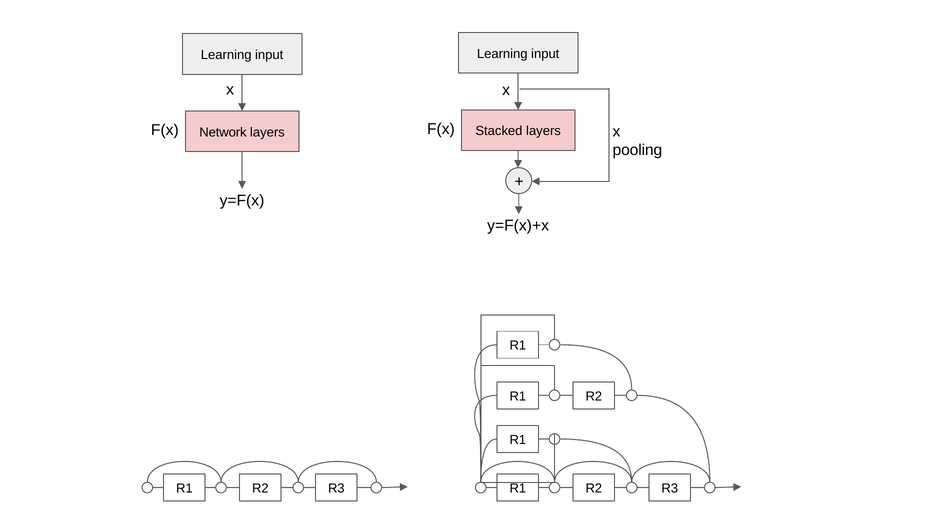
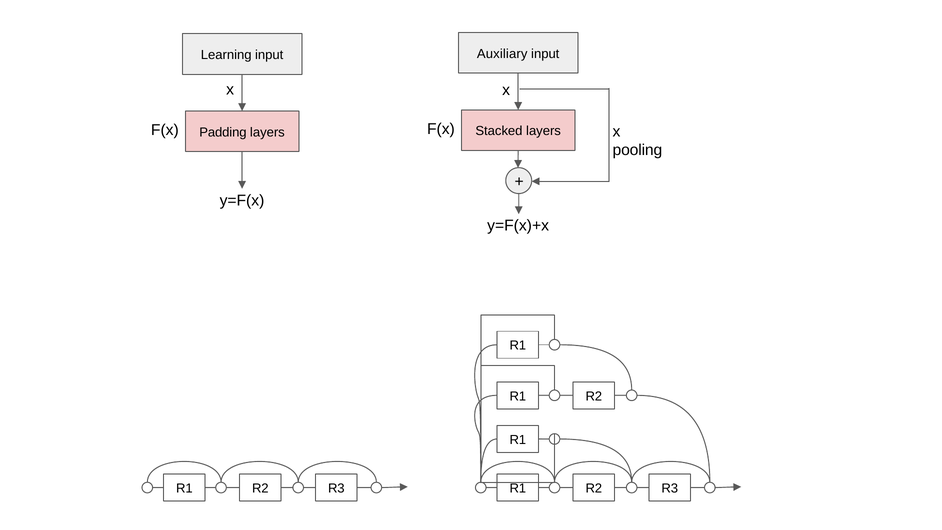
Learning: Learning -> Auxiliary (502, 54)
Network: Network -> Padding (223, 132)
